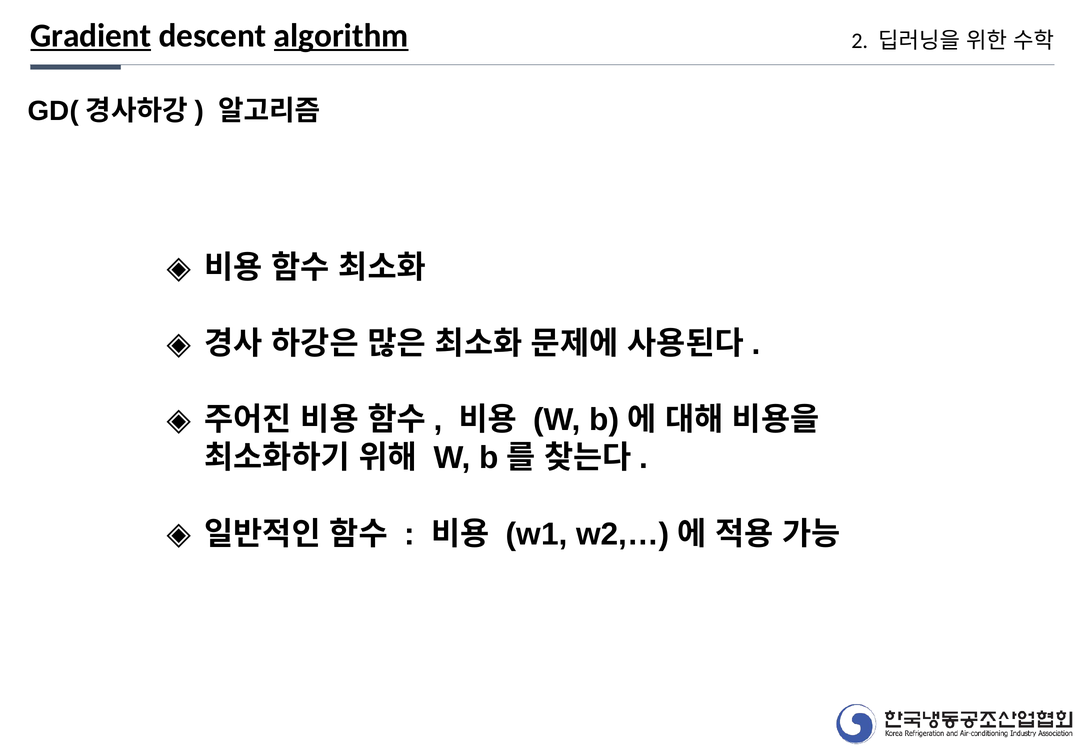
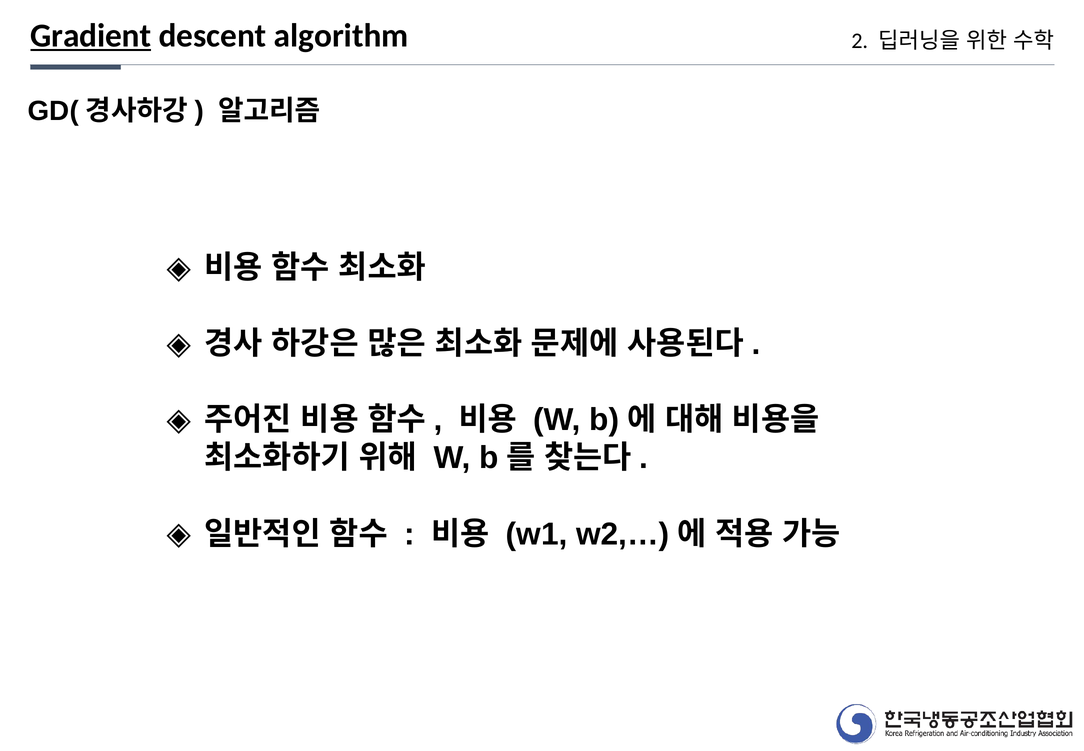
algorithm underline: present -> none (341, 36)
